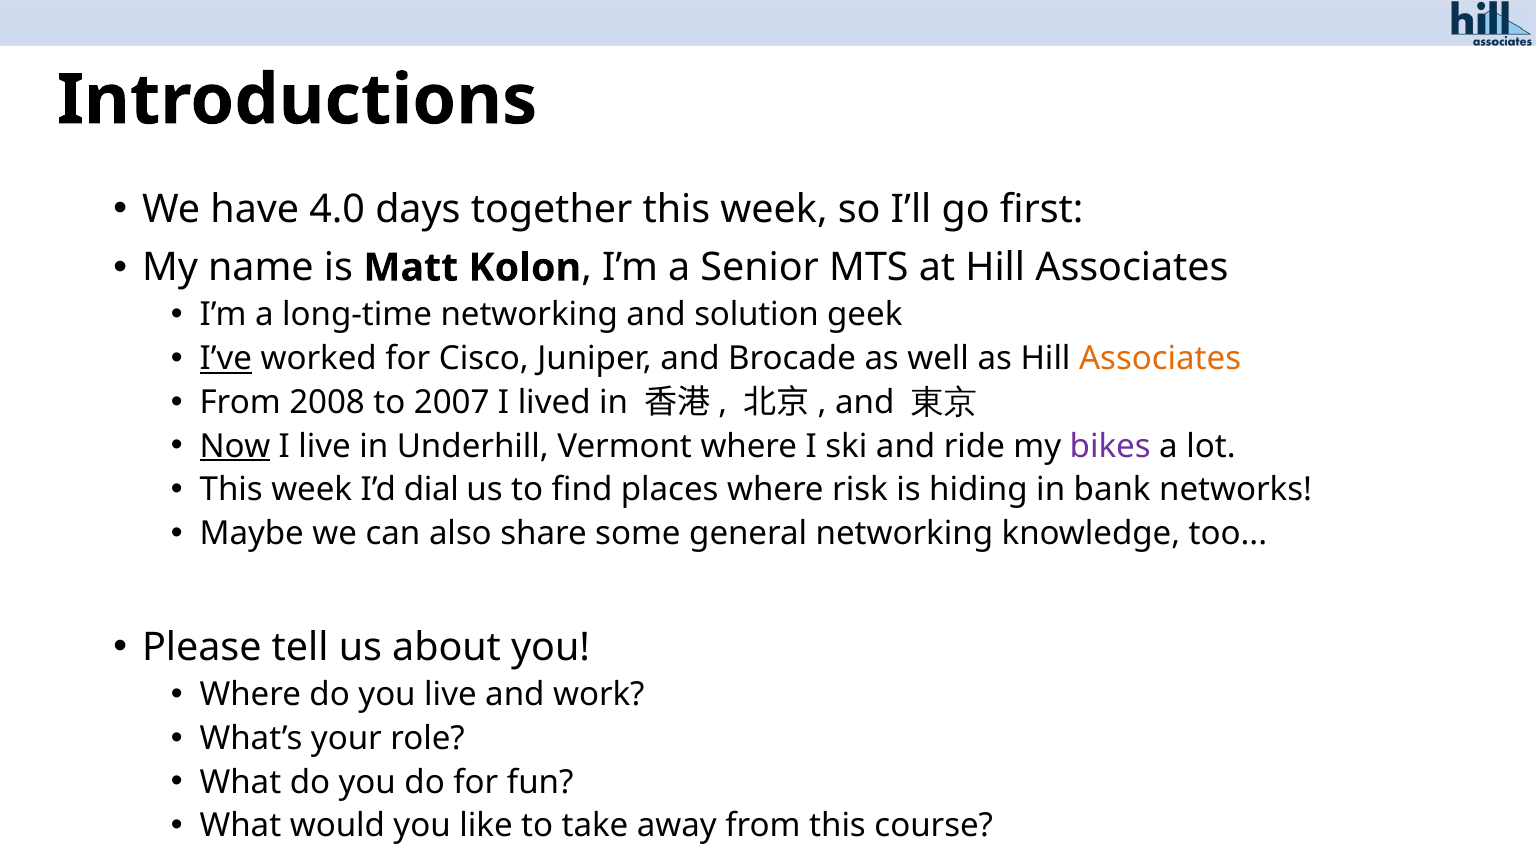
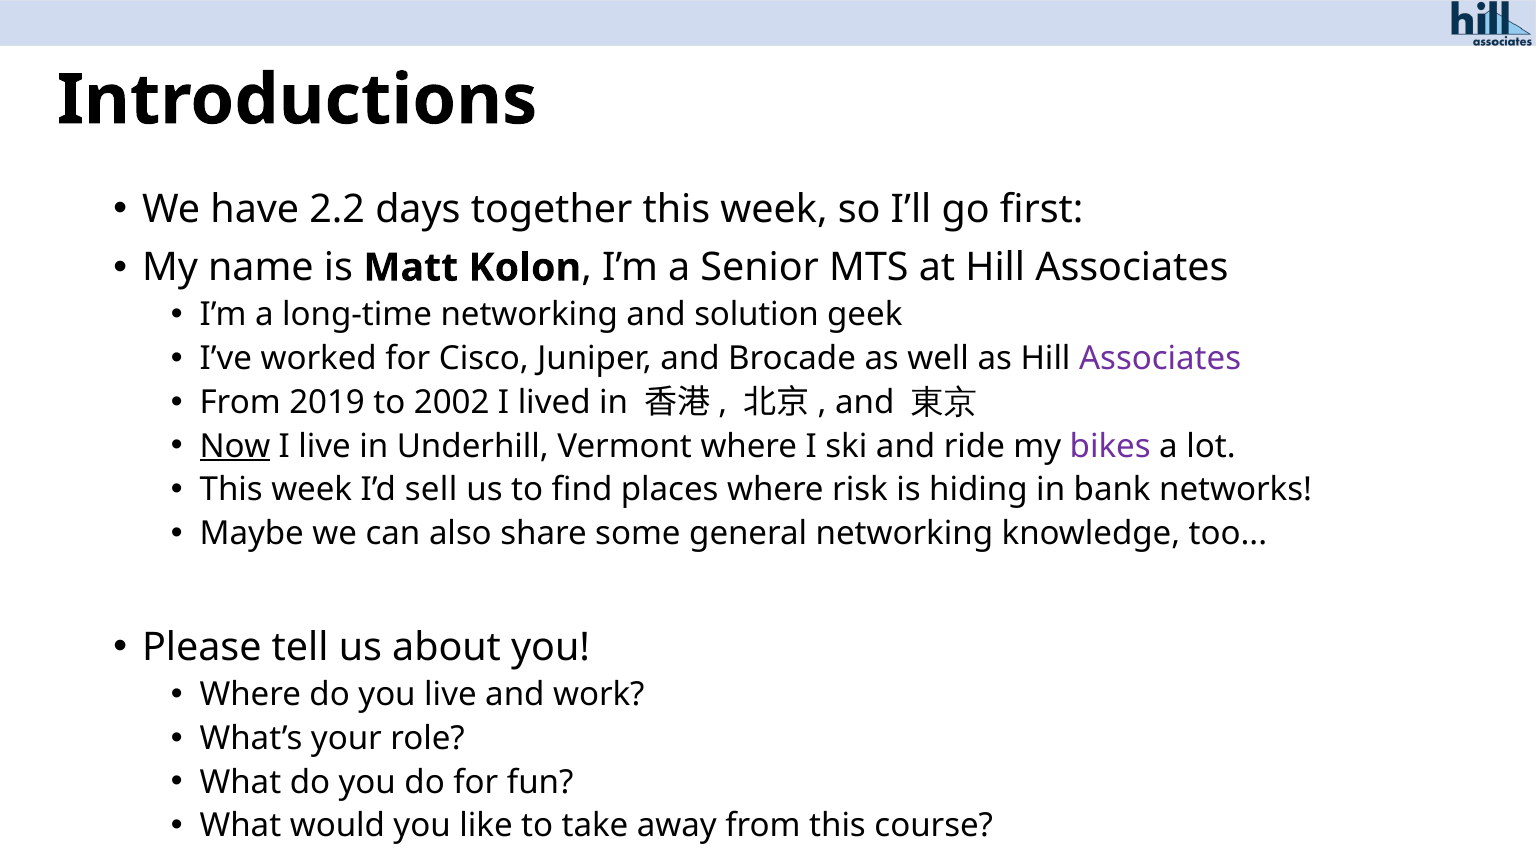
4.0: 4.0 -> 2.2 (337, 209)
I’ve underline: present -> none (226, 359)
Associates colour: orange -> purple (1160, 359)
2008: 2008 -> 2019 (327, 402)
2007: 2007 -> 2002 (452, 402)
dial: dial -> sell (431, 490)
